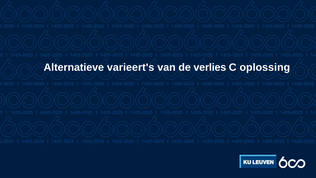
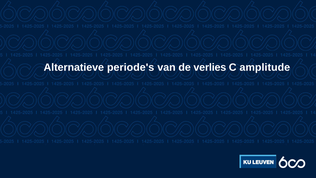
varieert's: varieert's -> periode's (131, 67)
oplossing: oplossing -> amplitude (265, 67)
